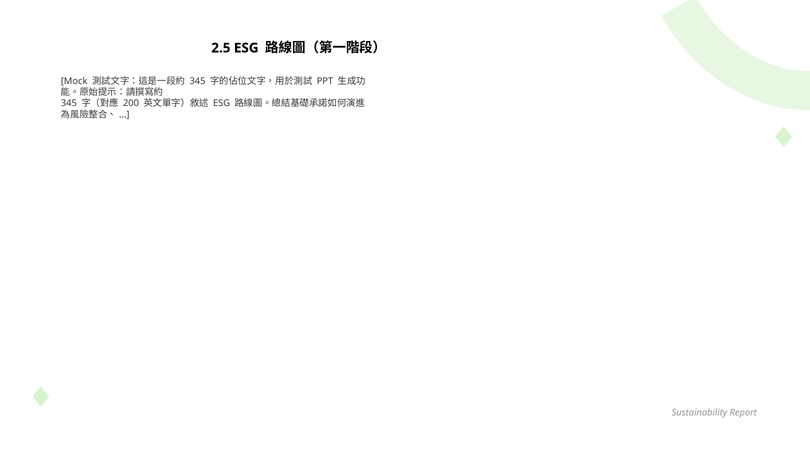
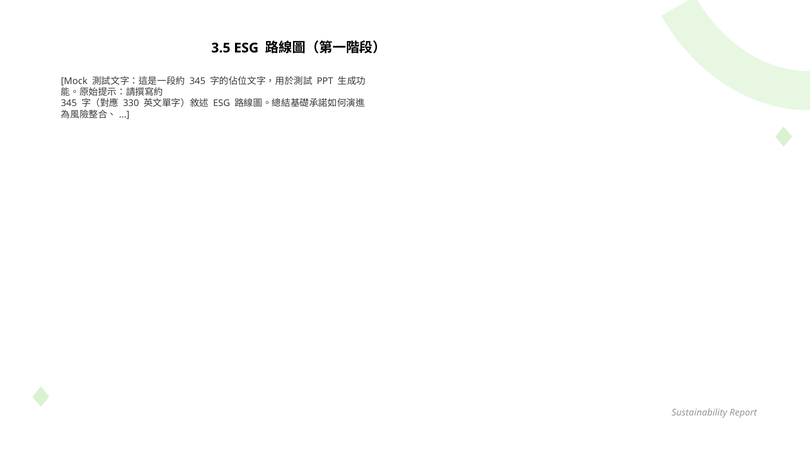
2.5: 2.5 -> 3.5 (221, 48)
200: 200 -> 330 (131, 103)
